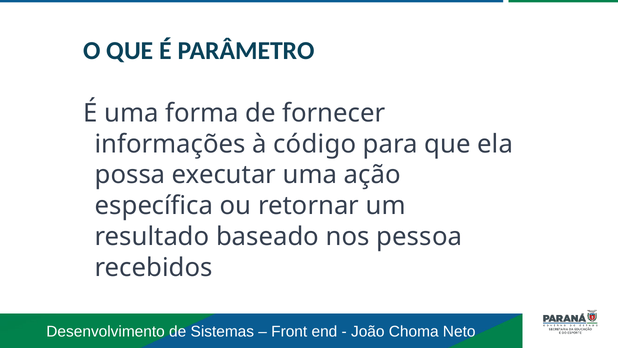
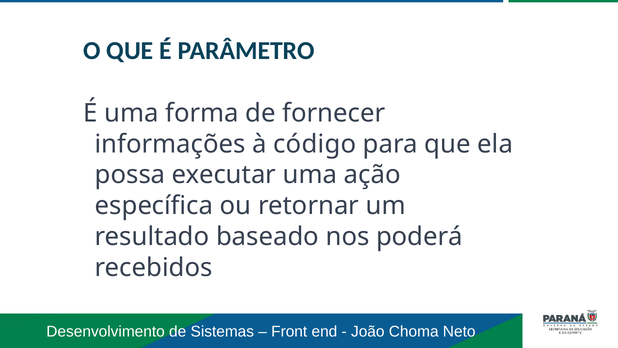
pessoa: pessoa -> poderá (419, 237)
